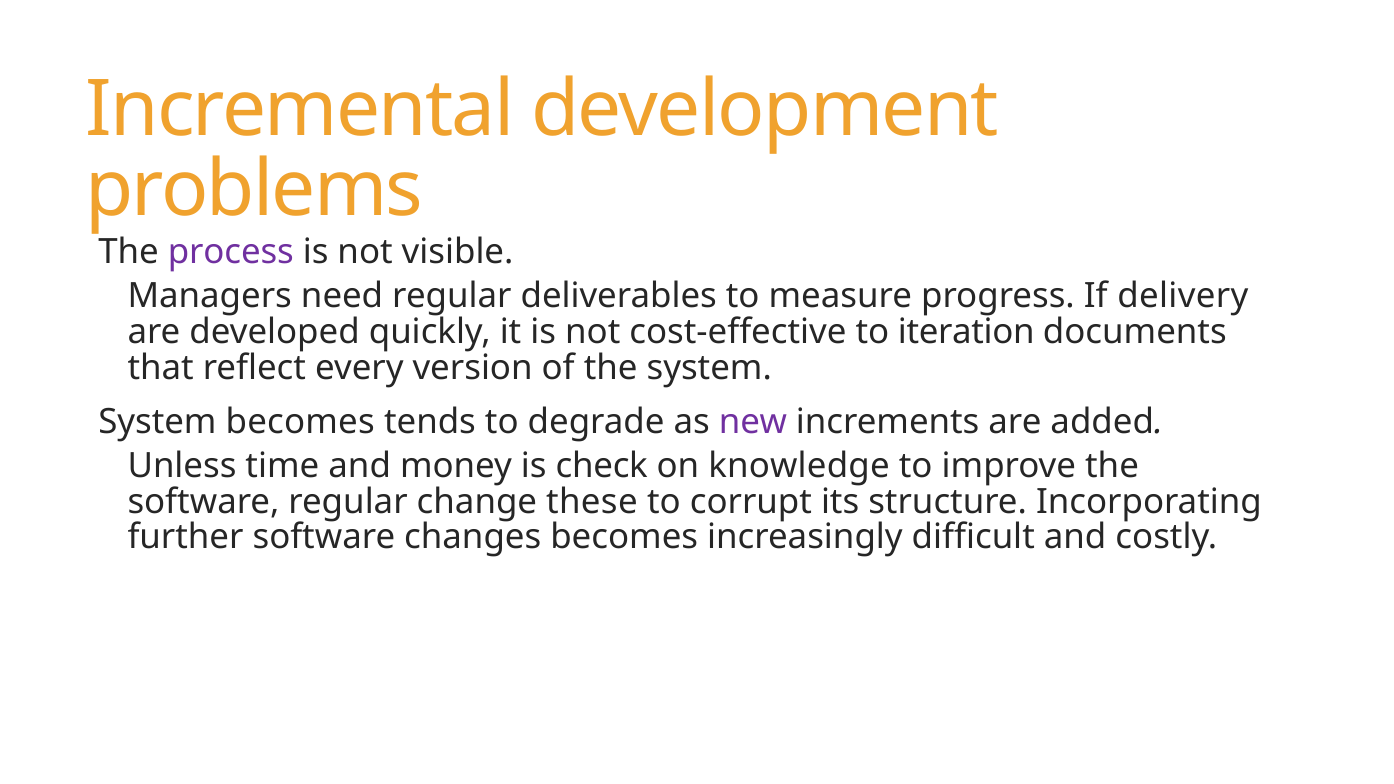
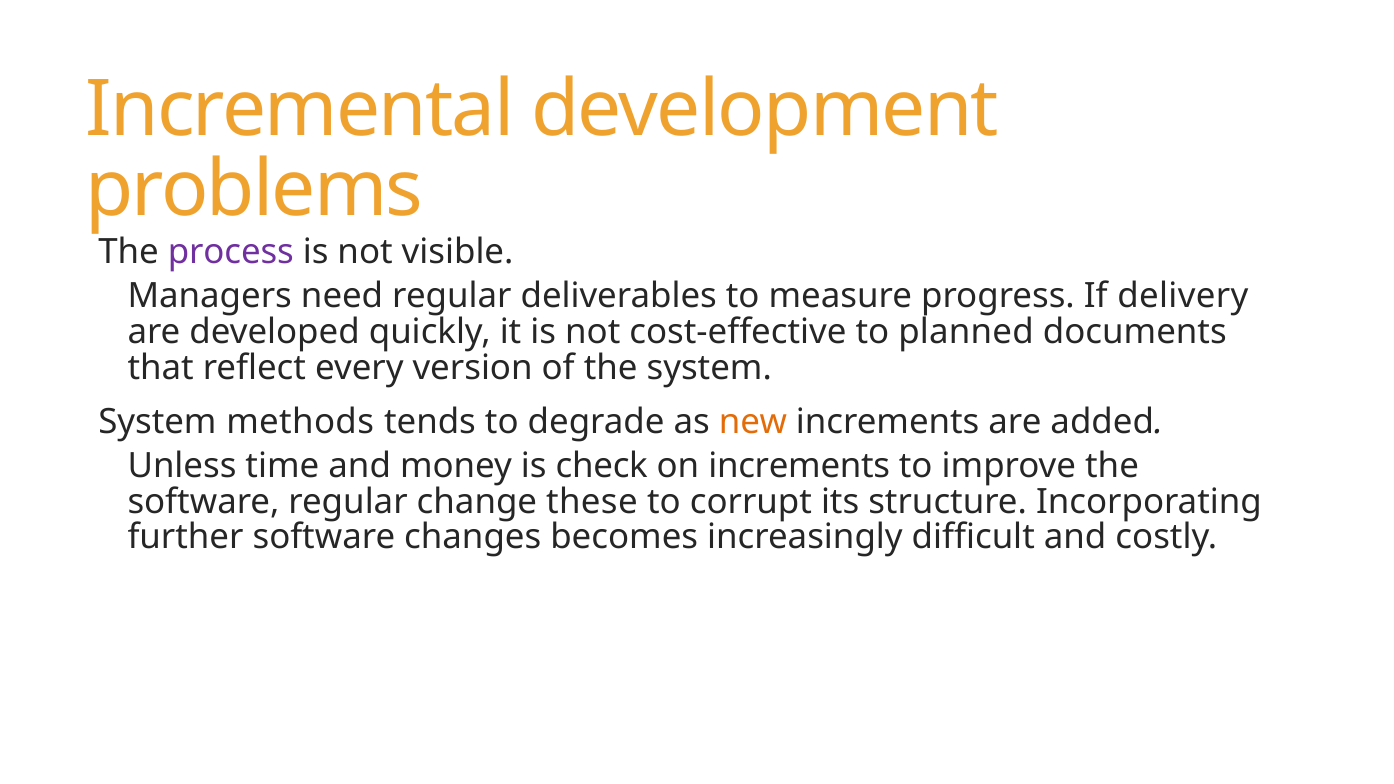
iteration: iteration -> planned (966, 332)
System becomes: becomes -> methods (300, 422)
new colour: purple -> orange (753, 422)
on knowledge: knowledge -> increments (799, 466)
